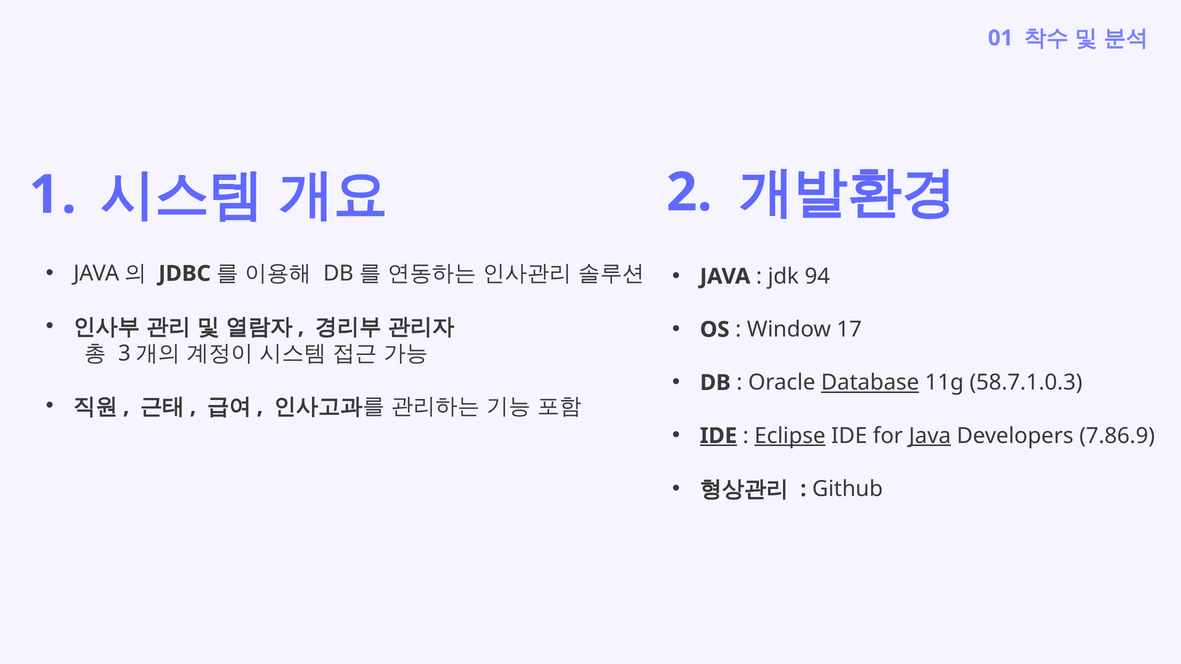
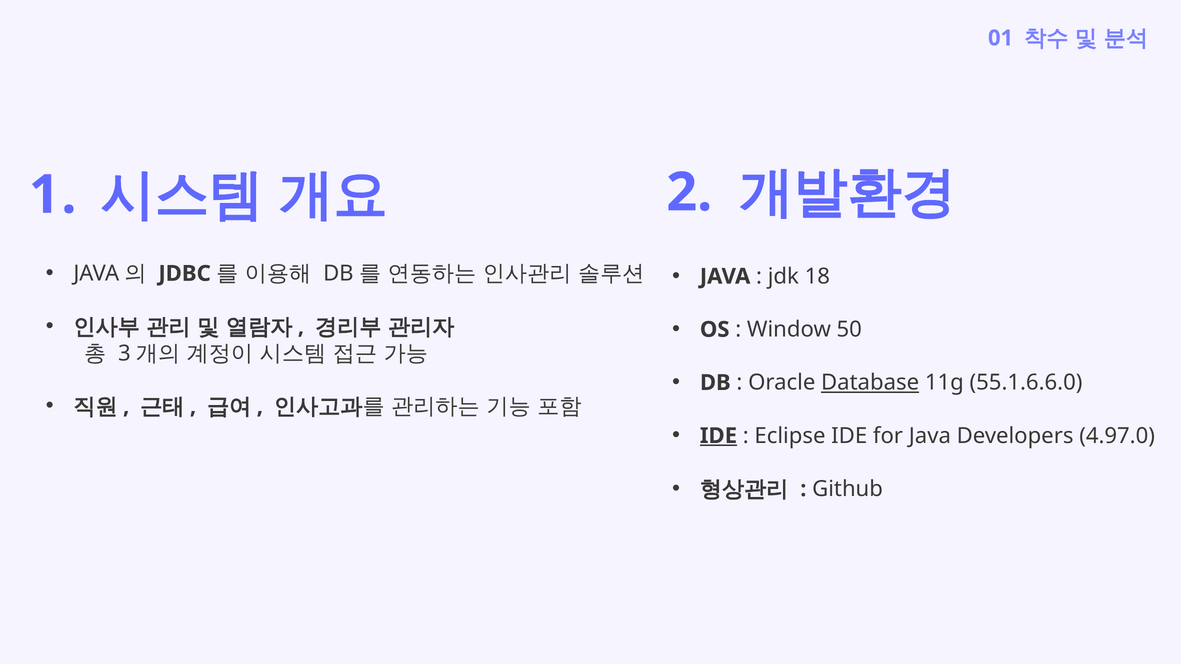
94: 94 -> 18 (817, 277)
17: 17 -> 50 (849, 330)
58.7.1.0.3: 58.7.1.0.3 -> 55.1.6.6.0 (1026, 383)
Eclipse underline: present -> none (790, 436)
Java underline: present -> none (930, 436)
7.86.9: 7.86.9 -> 4.97.0 (1117, 436)
